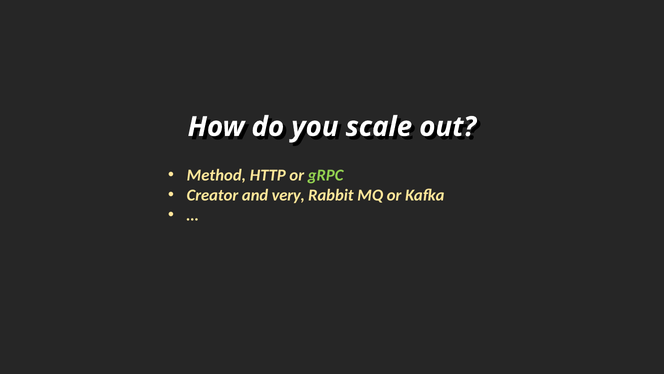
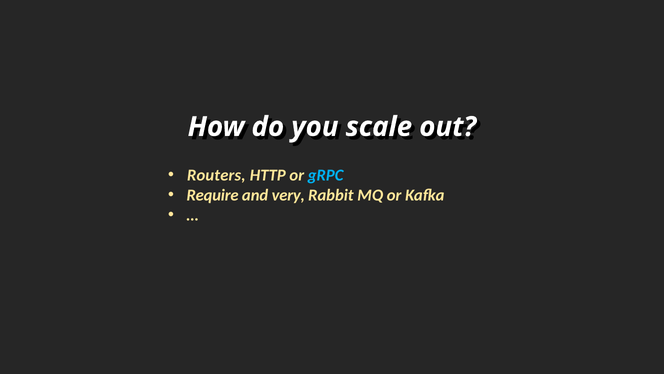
Method: Method -> Routers (216, 175)
gRPC colour: light green -> light blue (326, 175)
Creator: Creator -> Require (213, 195)
